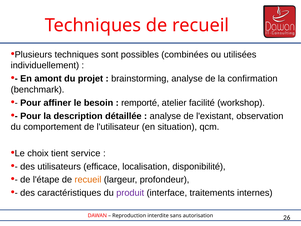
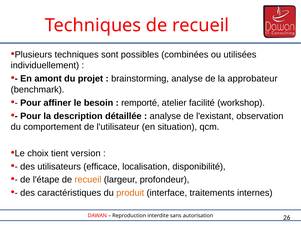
confirmation: confirmation -> approbateur (253, 79)
service: service -> version (86, 153)
produit colour: purple -> orange (130, 193)
